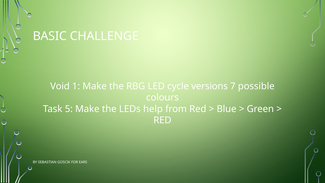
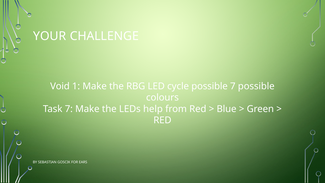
BASIC: BASIC -> YOUR (50, 36)
cycle versions: versions -> possible (210, 86)
Task 5: 5 -> 7 (69, 109)
